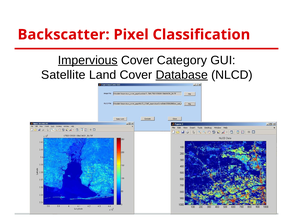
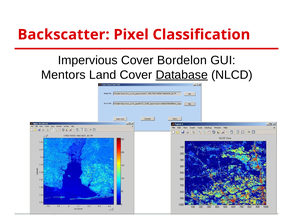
Impervious underline: present -> none (88, 60)
Category: Category -> Bordelon (182, 60)
Satellite: Satellite -> Mentors (63, 75)
